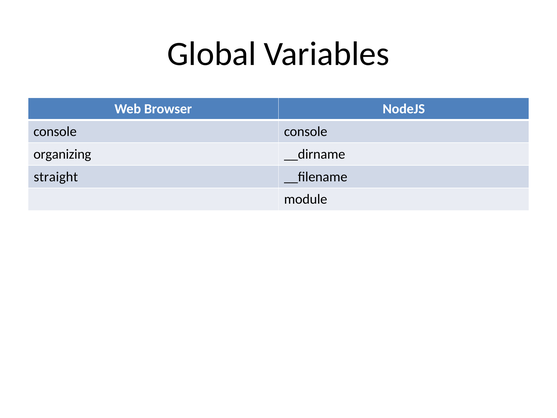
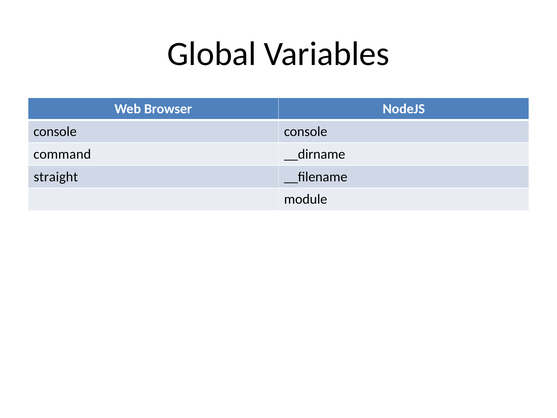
organizing: organizing -> command (62, 154)
